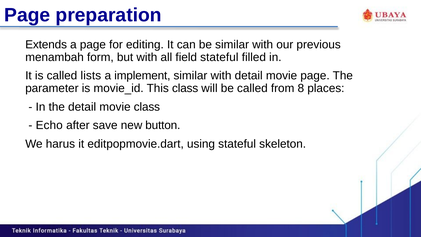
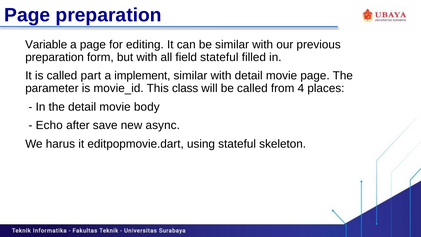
Extends: Extends -> Variable (46, 44)
menambah: menambah -> preparation (55, 57)
lists: lists -> part (91, 76)
8: 8 -> 4 (301, 88)
movie class: class -> body (147, 107)
button: button -> async (163, 125)
